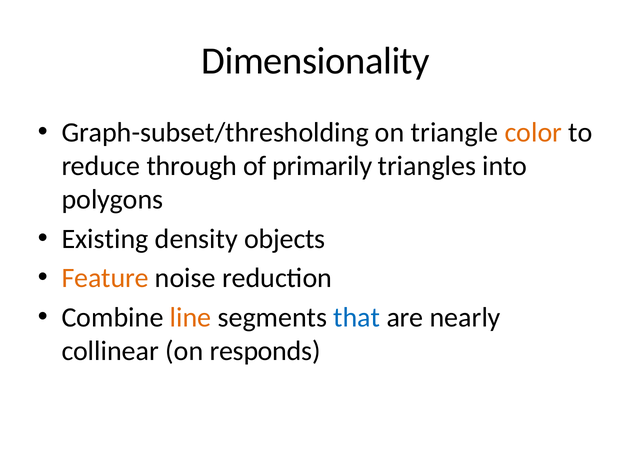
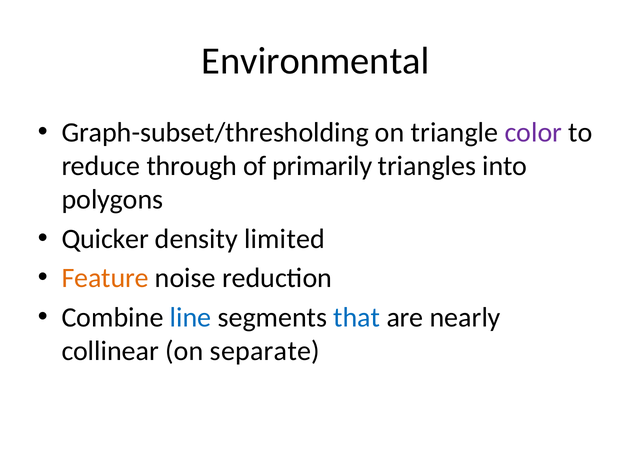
Dimensionality: Dimensionality -> Environmental (315, 61)
color colour: orange -> purple (533, 132)
Existing: Existing -> Quicker (105, 239)
objects: objects -> limited (285, 239)
line colour: orange -> blue (191, 318)
responds: responds -> separate (265, 351)
